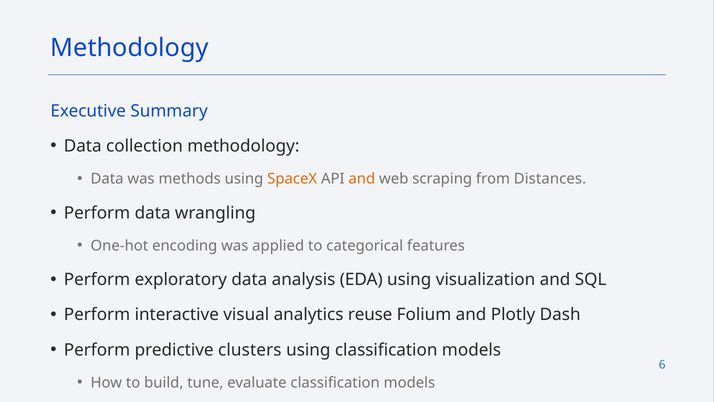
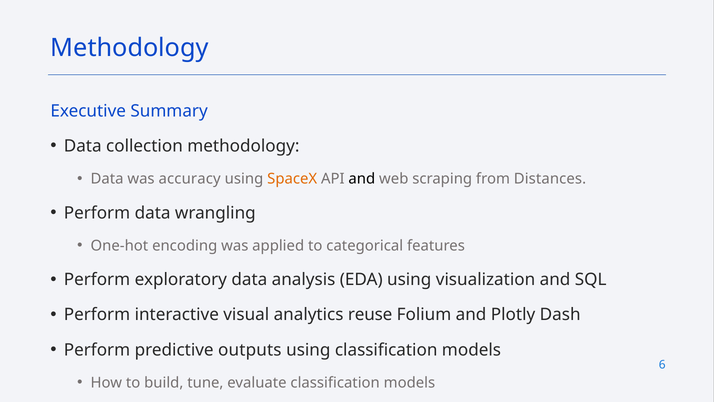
methods: methods -> accuracy (190, 179)
and colour: orange -> black (362, 179)
clusters: clusters -> outputs (250, 350)
